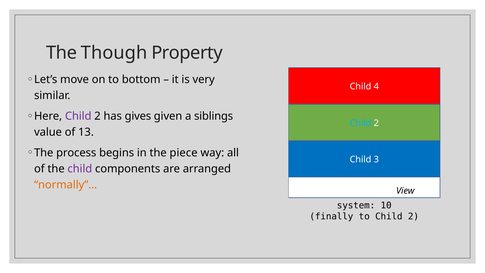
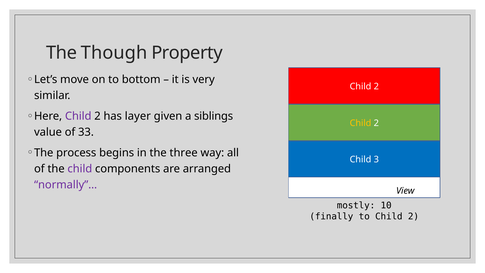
4: 4 -> 2 (376, 86)
gives: gives -> layer (138, 116)
Child colour: light blue -> yellow (360, 123)
13: 13 -> 33 (86, 132)
piece: piece -> three (184, 153)
normally”… colour: orange -> purple (66, 185)
system: system -> mostly (356, 205)
